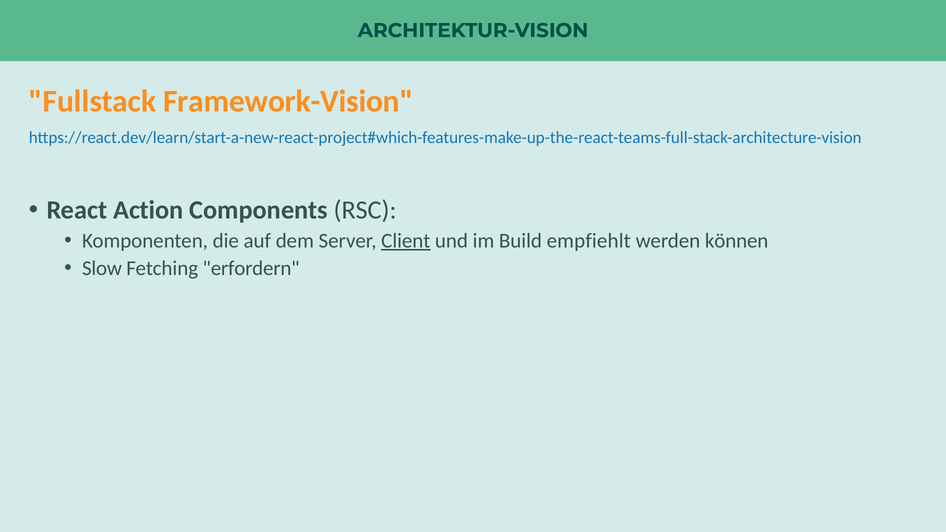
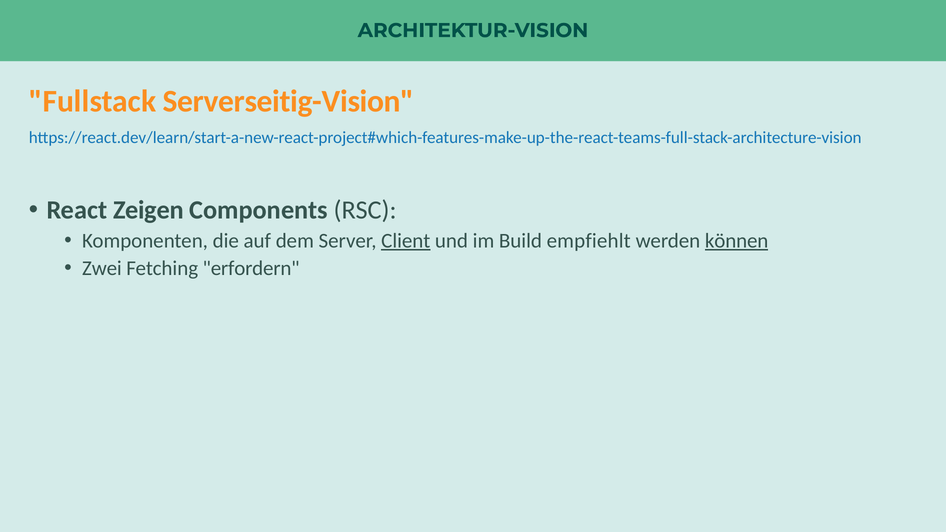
Framework-Vision: Framework-Vision -> Serverseitig-Vision (288, 101)
Action: Action -> Zeigen (148, 210)
können underline: none -> present (737, 241)
Slow: Slow -> Zwei (102, 268)
